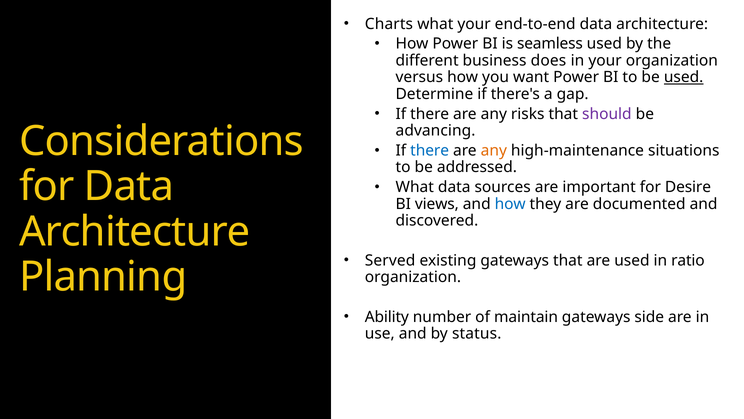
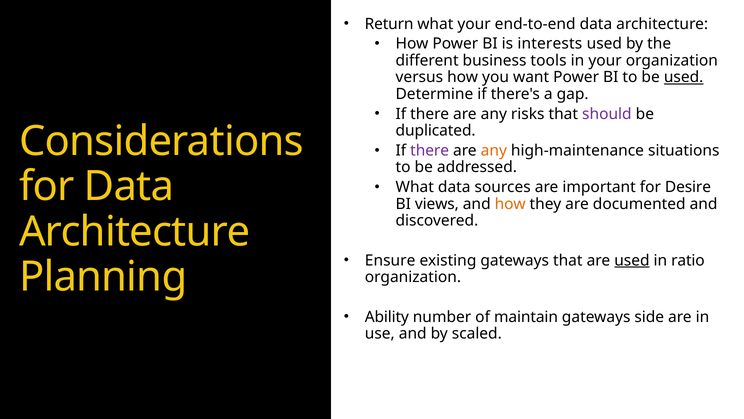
Charts: Charts -> Return (389, 24)
seamless: seamless -> interests (550, 44)
does: does -> tools (549, 60)
advancing: advancing -> duplicated (436, 131)
there colour: blue -> purple (430, 150)
how colour: blue -> orange (510, 204)
Served: Served -> Ensure (390, 260)
used underline: none -> present (632, 260)
status: status -> scaled (477, 333)
